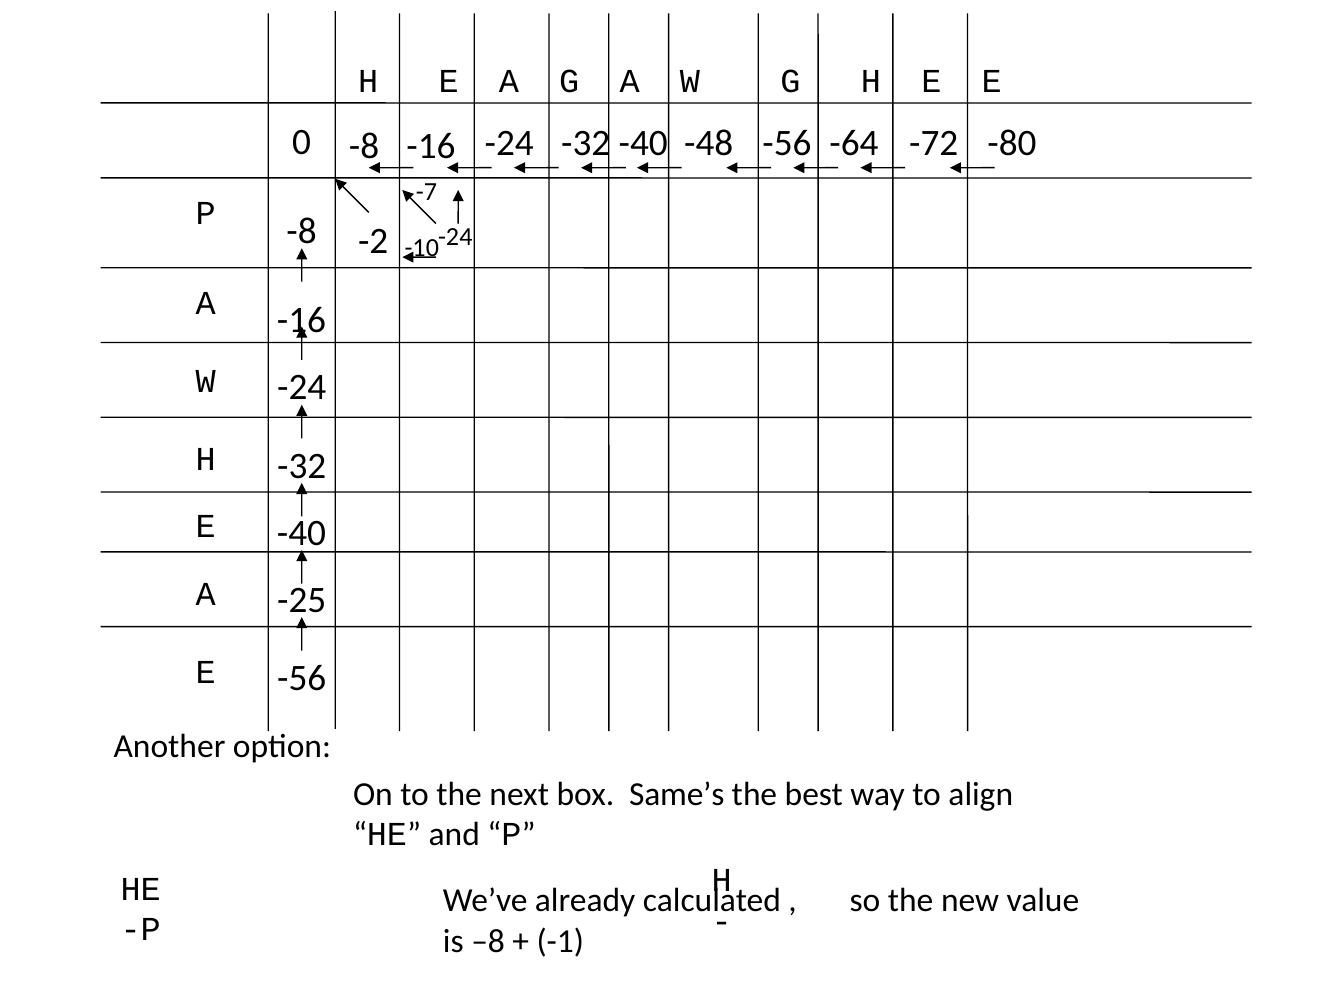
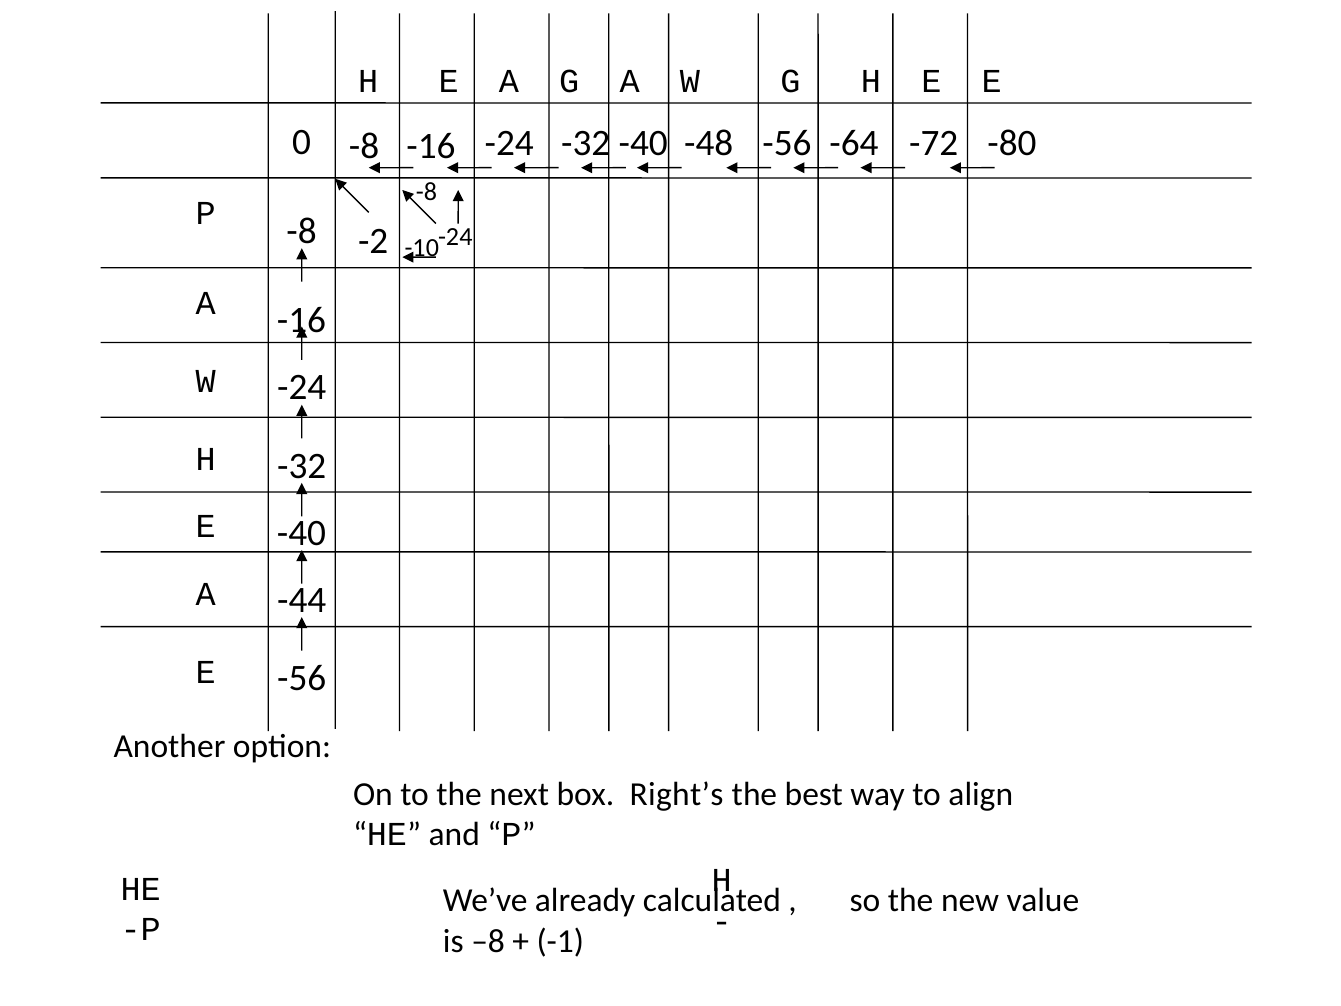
-7: -7 -> -8 (426, 192)
-25: -25 -> -44 (302, 600)
Same’s: Same’s -> Right’s (677, 794)
